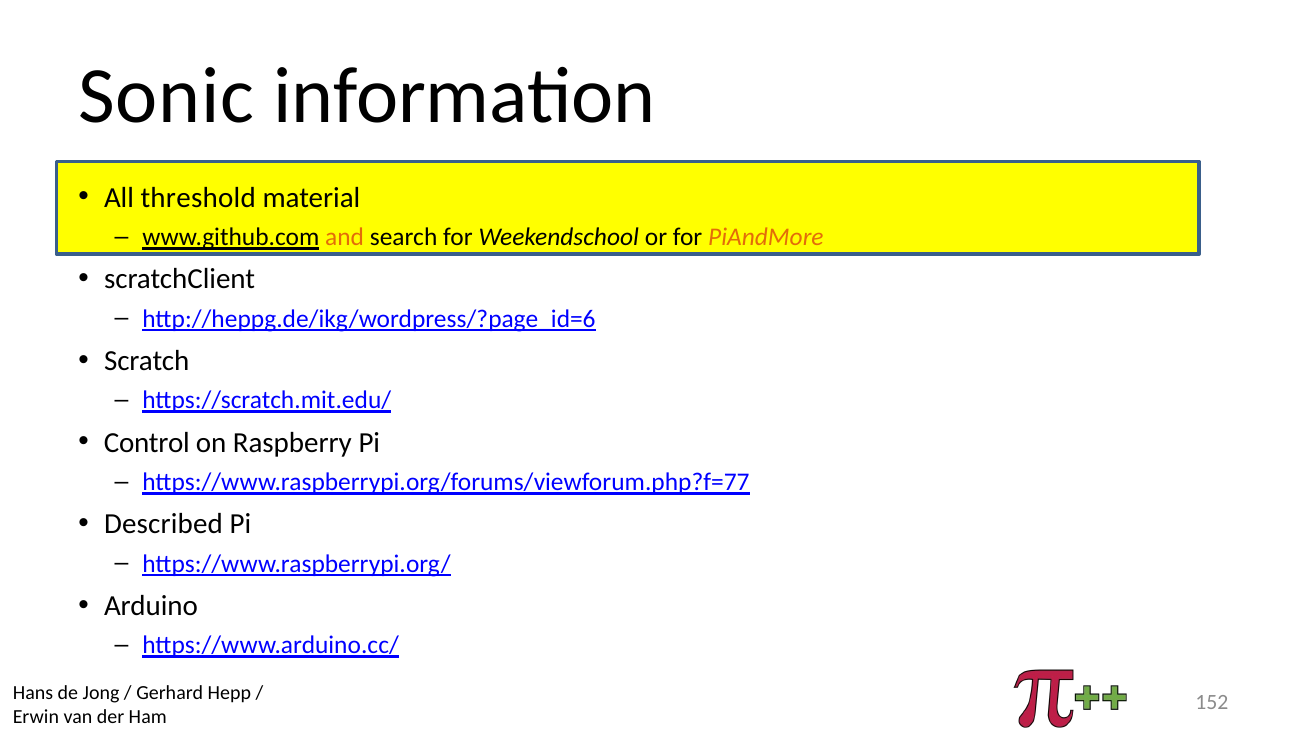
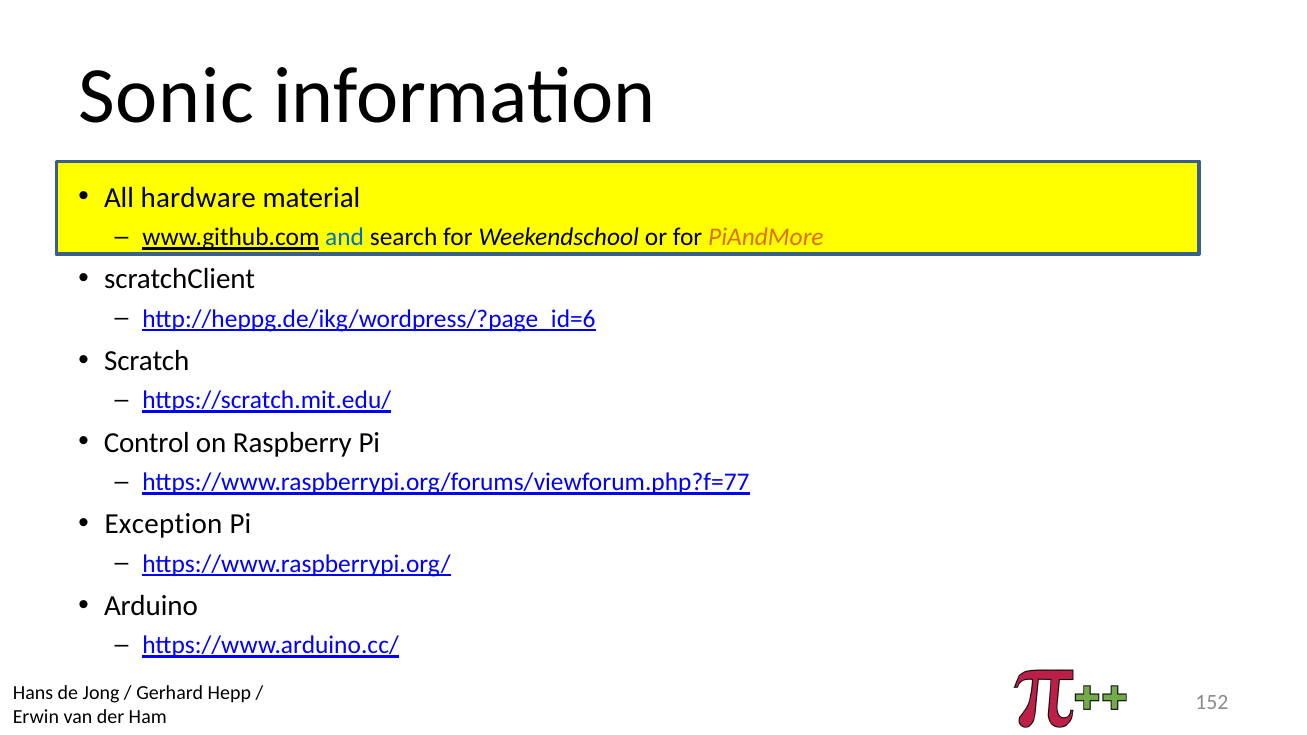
threshold: threshold -> hardware (198, 198)
and colour: orange -> blue (345, 237)
Described: Described -> Exception (163, 524)
